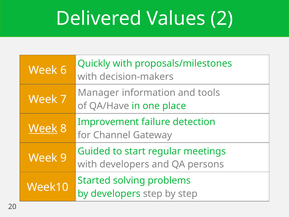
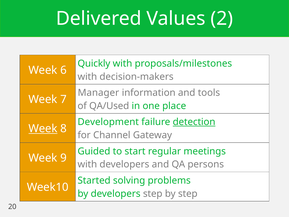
QA/Have: QA/Have -> QA/Used (109, 106)
Improvement: Improvement -> Development (108, 122)
detection underline: none -> present (194, 122)
